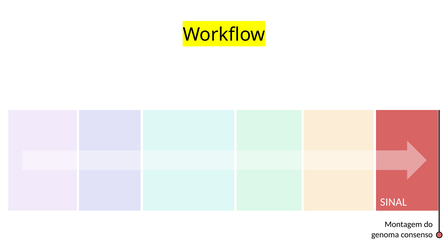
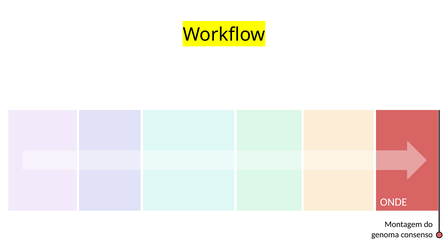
SINAL: SINAL -> ONDE (394, 202)
